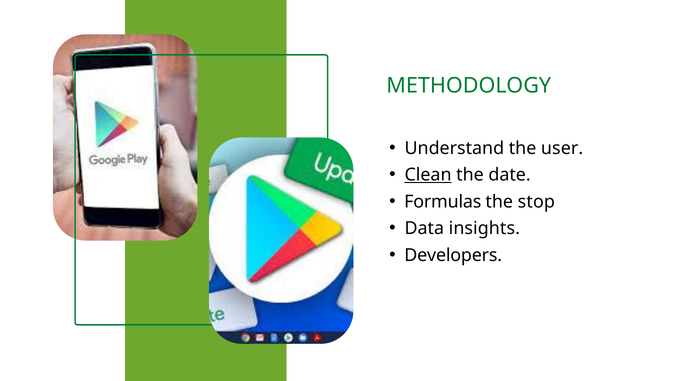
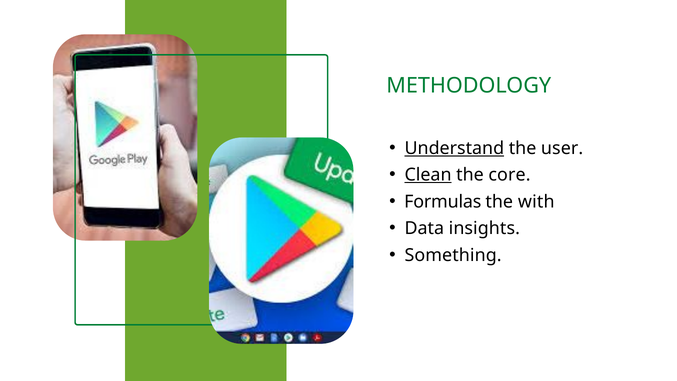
Understand underline: none -> present (454, 148)
date: date -> core (509, 175)
stop: stop -> with (536, 202)
Developers: Developers -> Something (453, 255)
